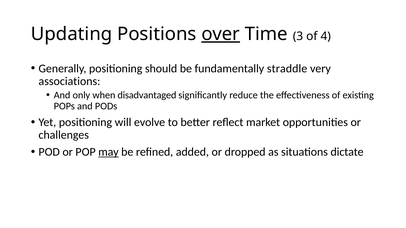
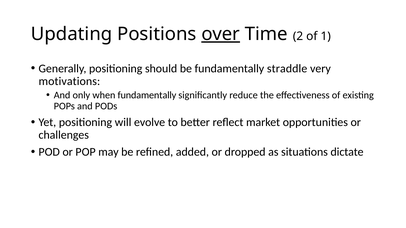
3: 3 -> 2 (298, 36)
4: 4 -> 1 (326, 36)
associations: associations -> motivations (69, 81)
when disadvantaged: disadvantaged -> fundamentally (147, 95)
may underline: present -> none (108, 152)
